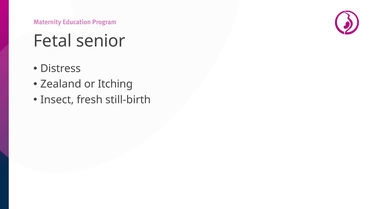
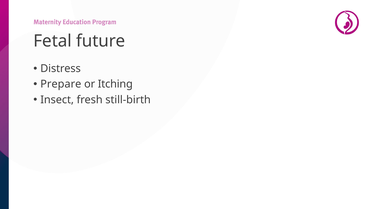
senior: senior -> future (101, 41)
Zealand: Zealand -> Prepare (61, 84)
